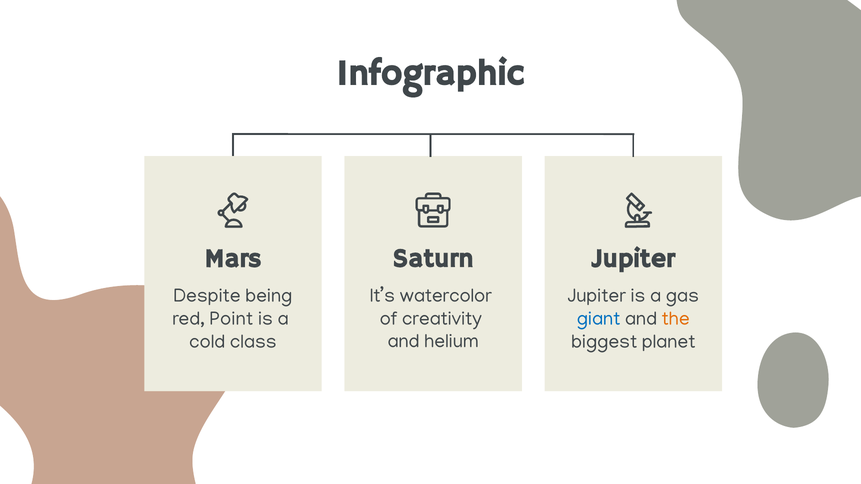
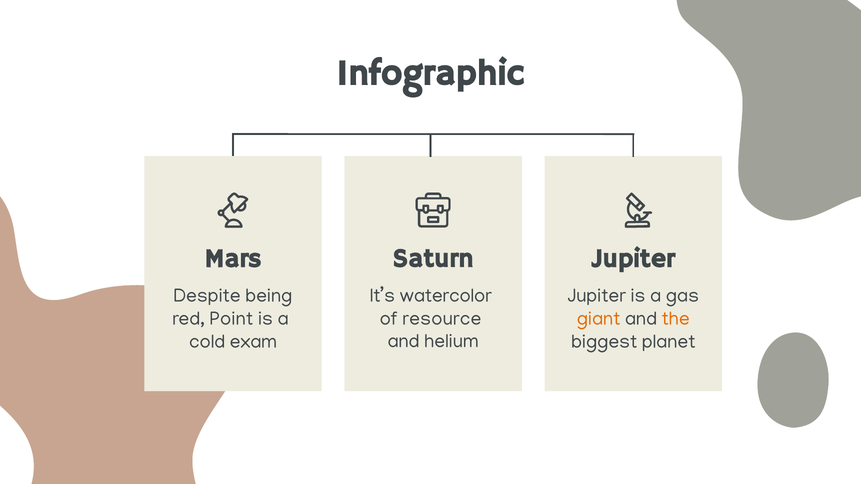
creativity: creativity -> resource (442, 318)
giant colour: blue -> orange (599, 319)
class: class -> exam (253, 342)
